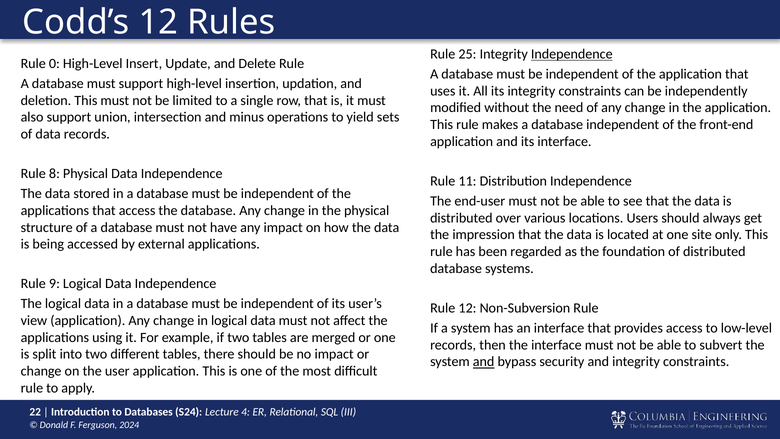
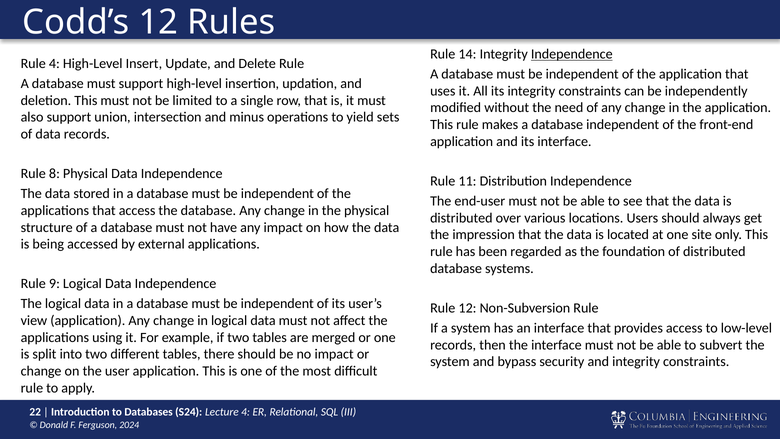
25: 25 -> 14 (467, 54)
Rule 0: 0 -> 4 (54, 64)
and underline: present -> none (484, 362)
